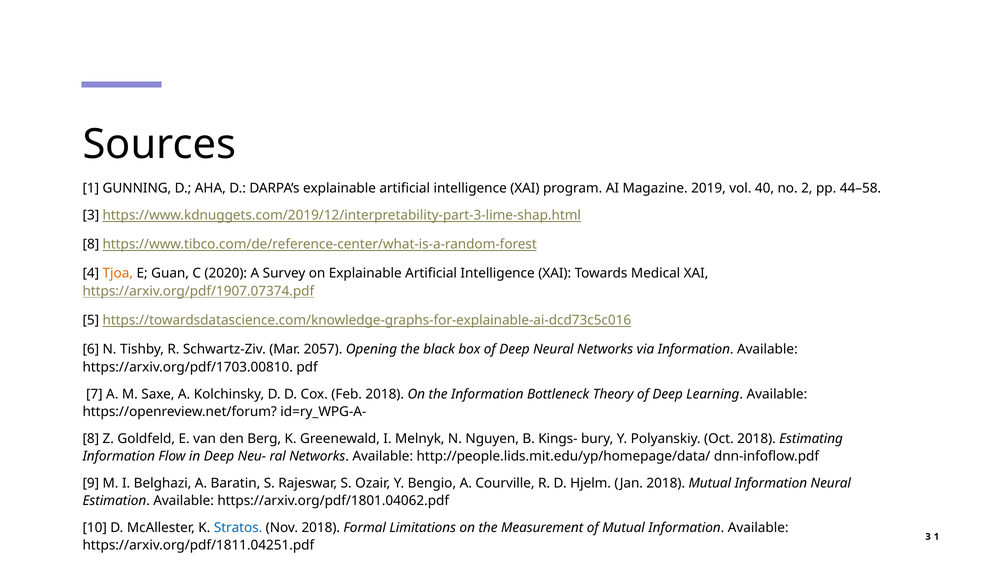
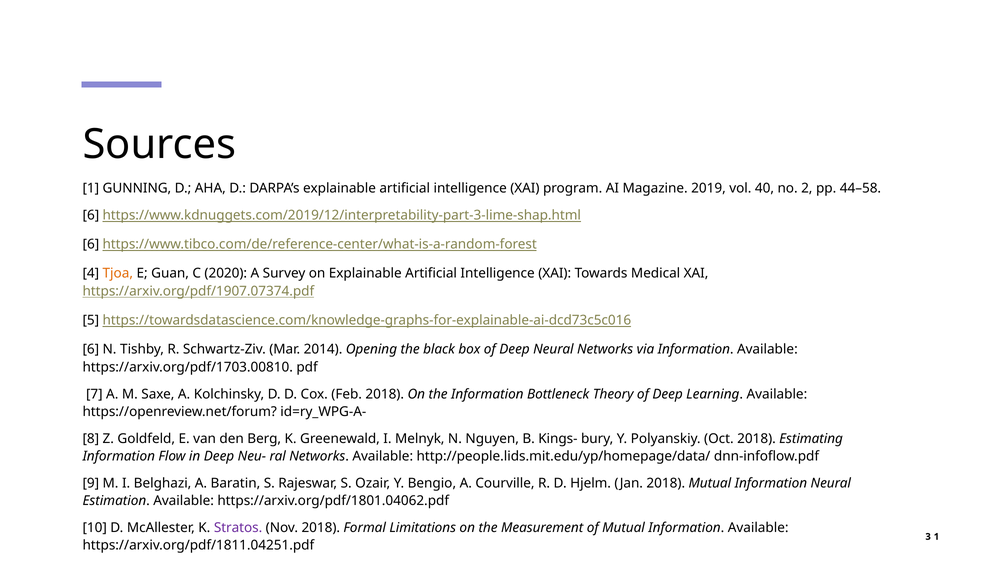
3: 3 -> 6 (91, 215)
8: 8 -> 6 (91, 244)
2057: 2057 -> 2014 (323, 350)
Stratos colour: blue -> purple (238, 528)
